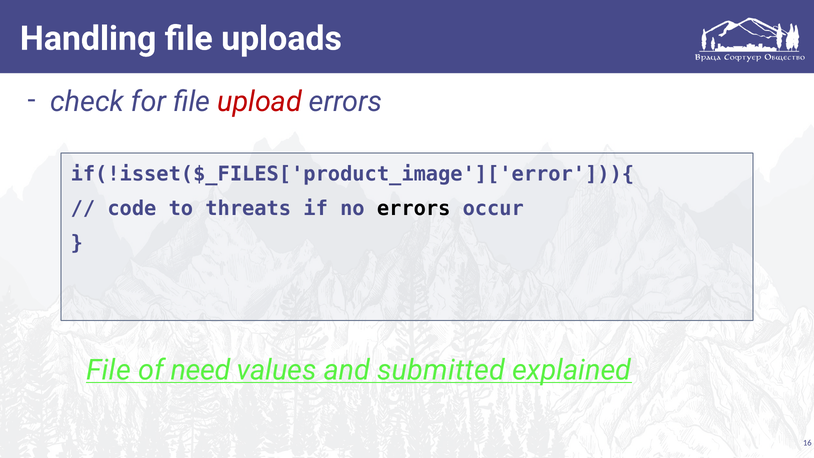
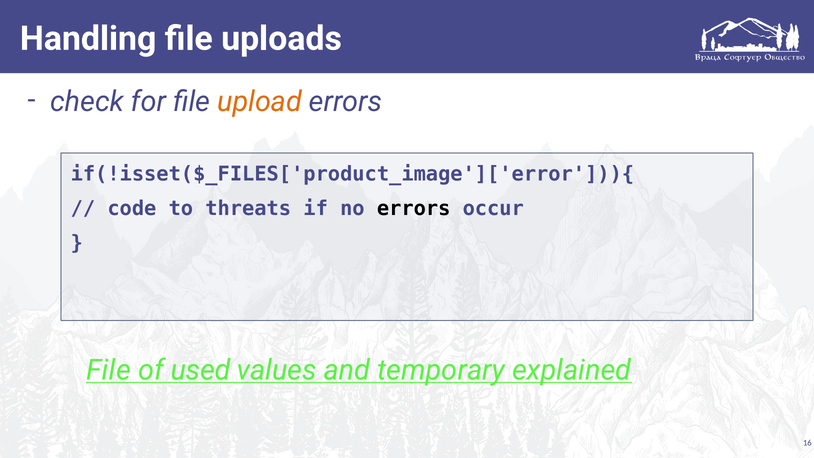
upload colour: red -> orange (260, 102)
need: need -> used (201, 370)
submitted: submitted -> temporary (441, 370)
